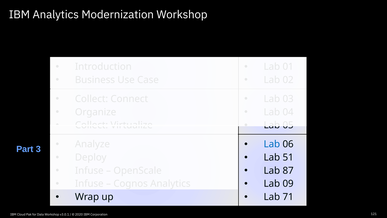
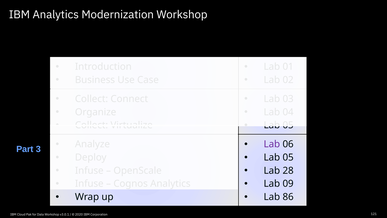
Lab colour: blue -> purple (272, 144)
51: 51 -> 05 (288, 157)
87: 87 -> 28 (288, 170)
71: 71 -> 86 (288, 197)
